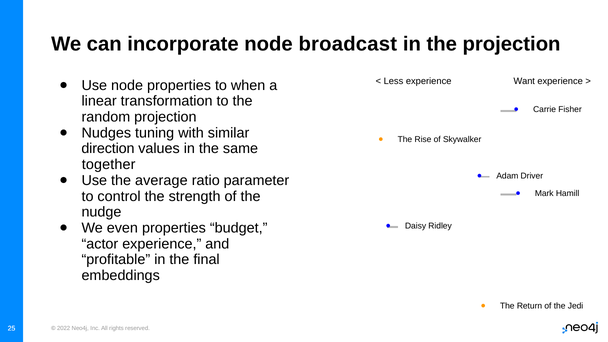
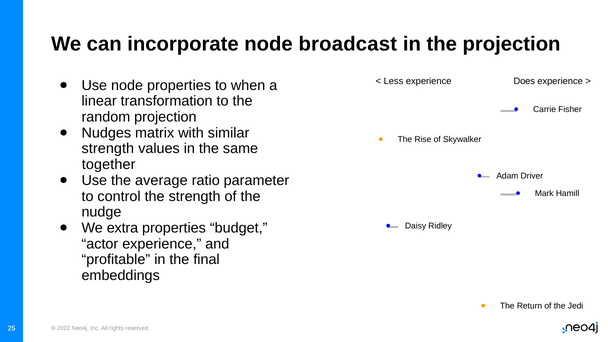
Want: Want -> Does (524, 81)
tuning: tuning -> matrix (155, 133)
direction: direction -> strength (108, 149)
even: even -> extra (122, 228)
